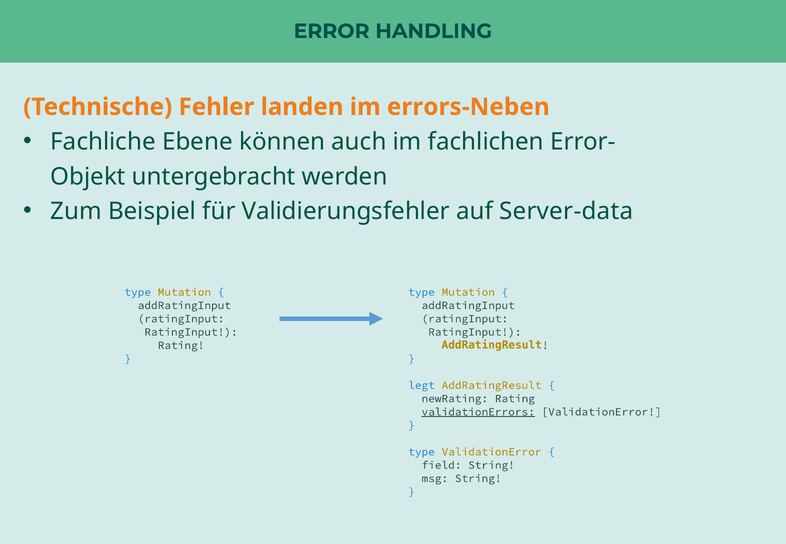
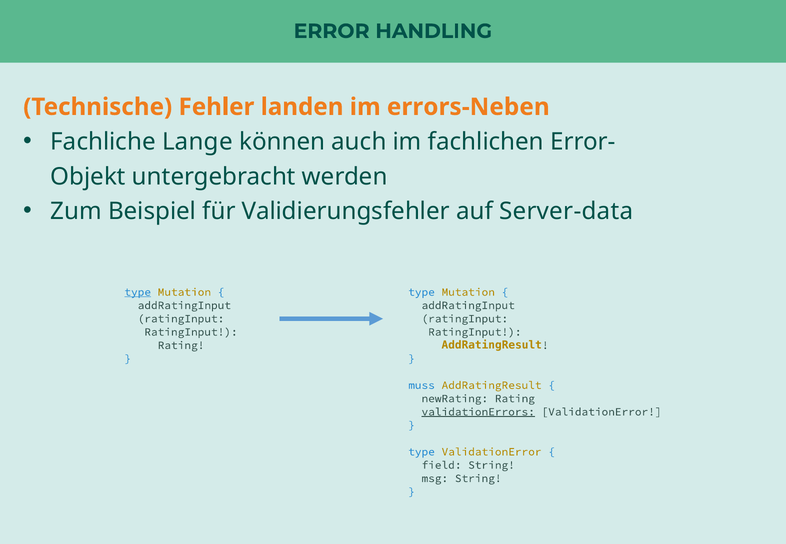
Ebene: Ebene -> Lange (197, 142)
type underline: none -> present (138, 292)
legt: legt -> muss (422, 385)
